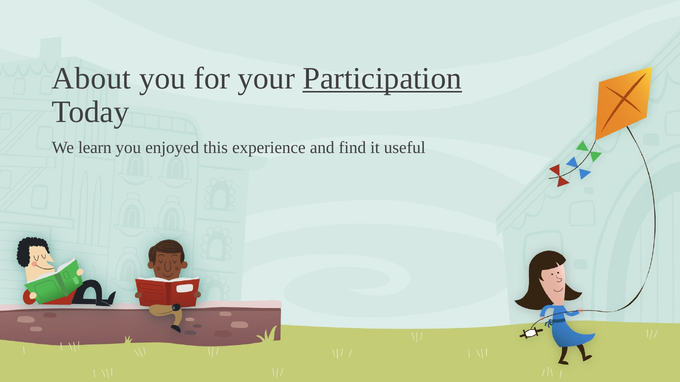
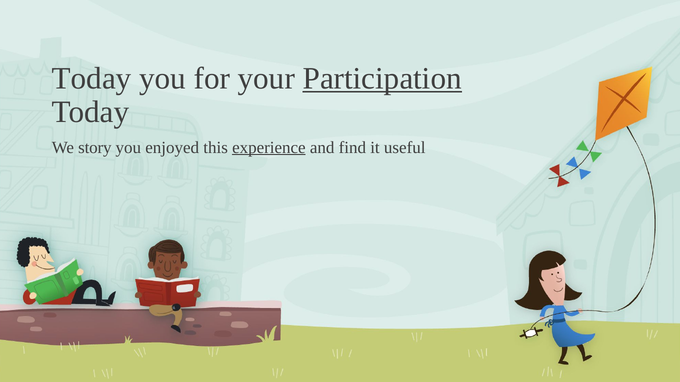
About: About -> Today (92, 79)
learn: learn -> story (95, 148)
experience underline: none -> present (269, 148)
